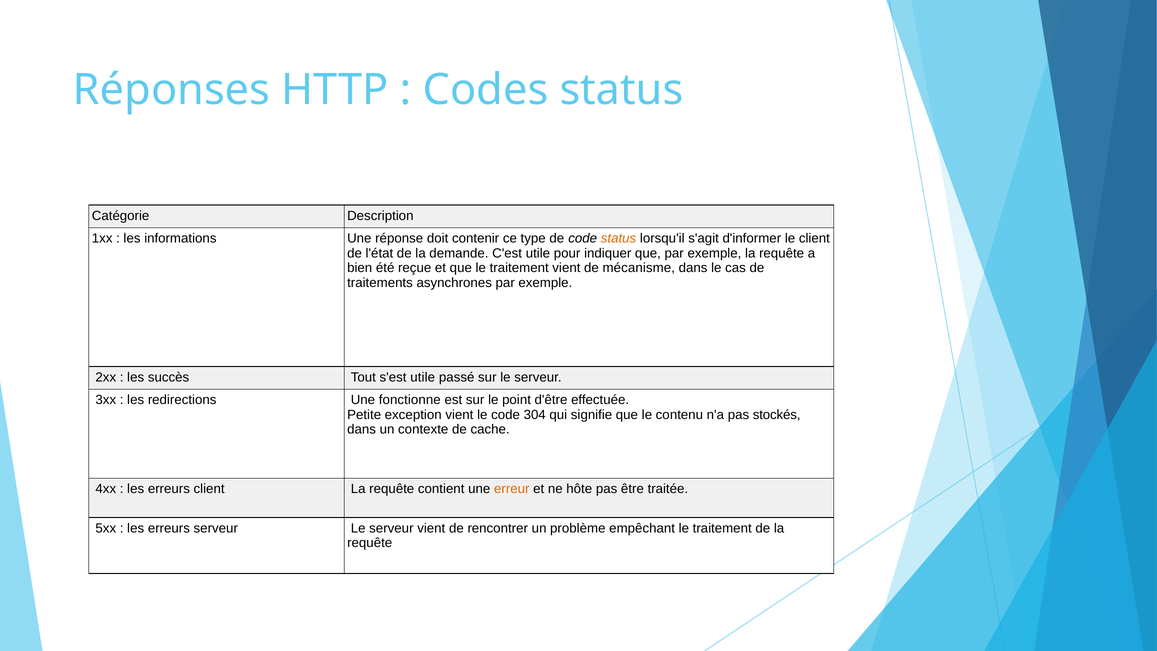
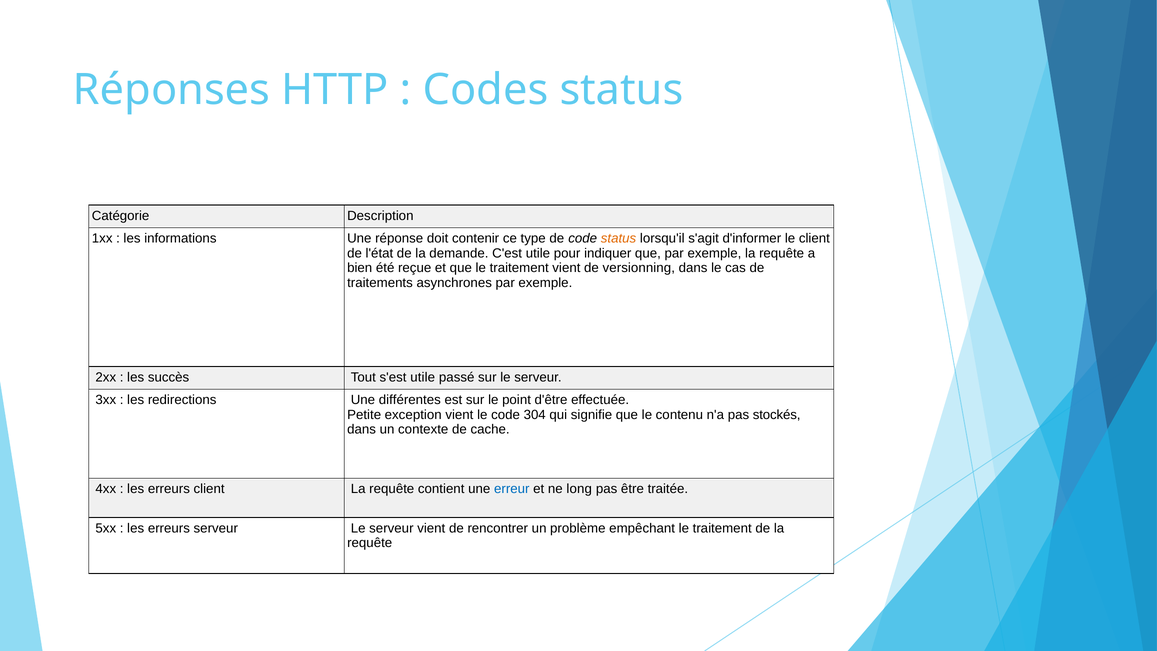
mécanisme: mécanisme -> versionning (639, 268)
fonctionne: fonctionne -> différentes (410, 400)
erreur colour: orange -> blue (512, 489)
hôte: hôte -> long (579, 489)
